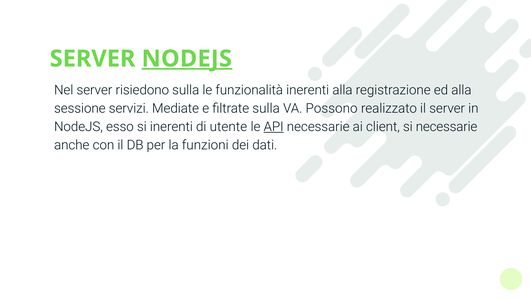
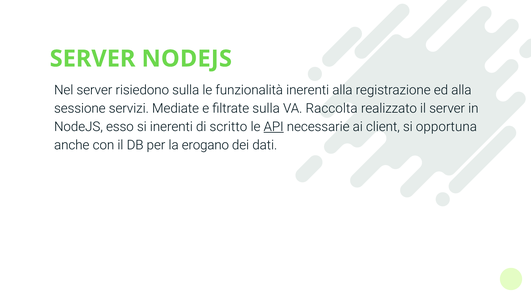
NODEJS underline: present -> none (187, 59)
Possono: Possono -> Raccolta (332, 108)
utente: utente -> scritto (228, 127)
si necessarie: necessarie -> opportuna (446, 127)
funzioni: funzioni -> erogano (205, 145)
